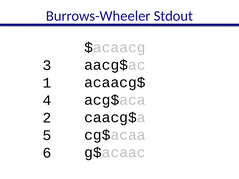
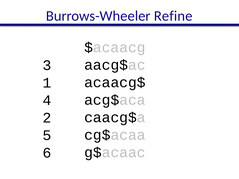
Stdout: Stdout -> Refine (173, 16)
